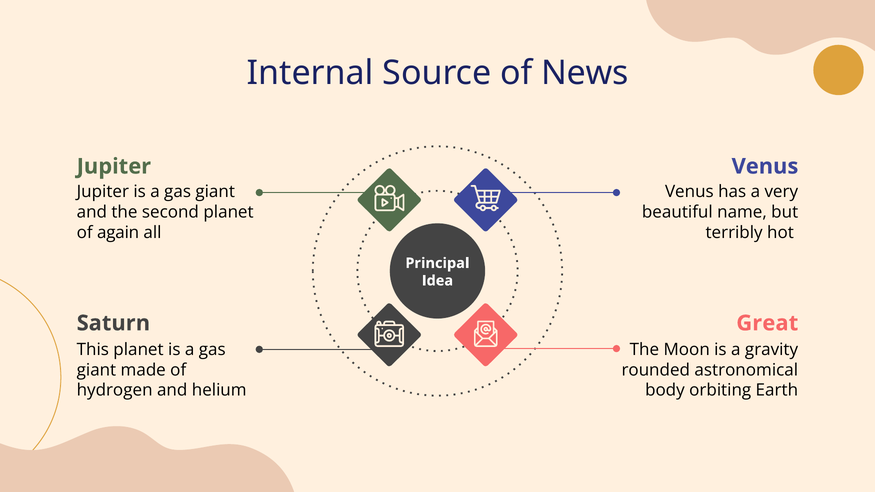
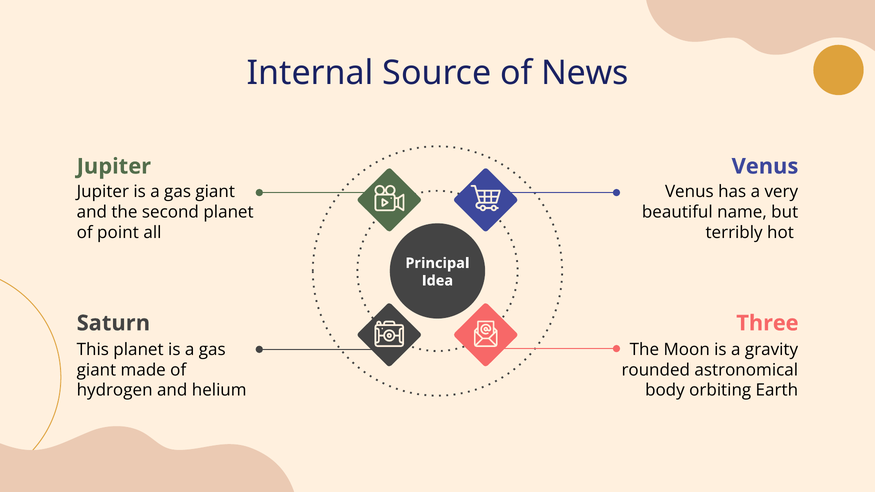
again: again -> point (118, 233)
Great: Great -> Three (767, 323)
